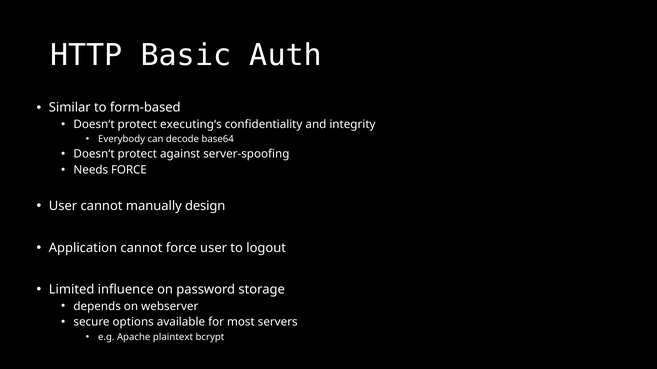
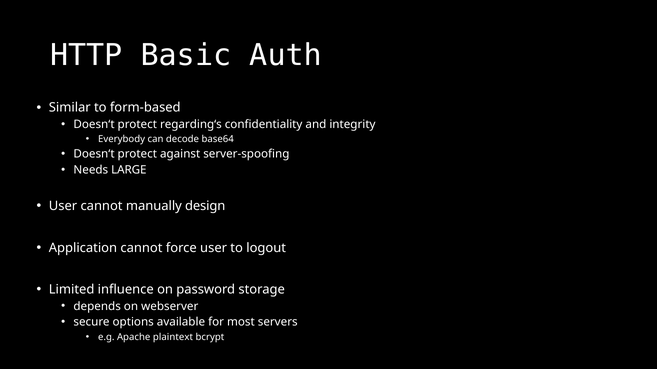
executing‘s: executing‘s -> regarding‘s (191, 125)
Needs FORCE: FORCE -> LARGE (129, 170)
